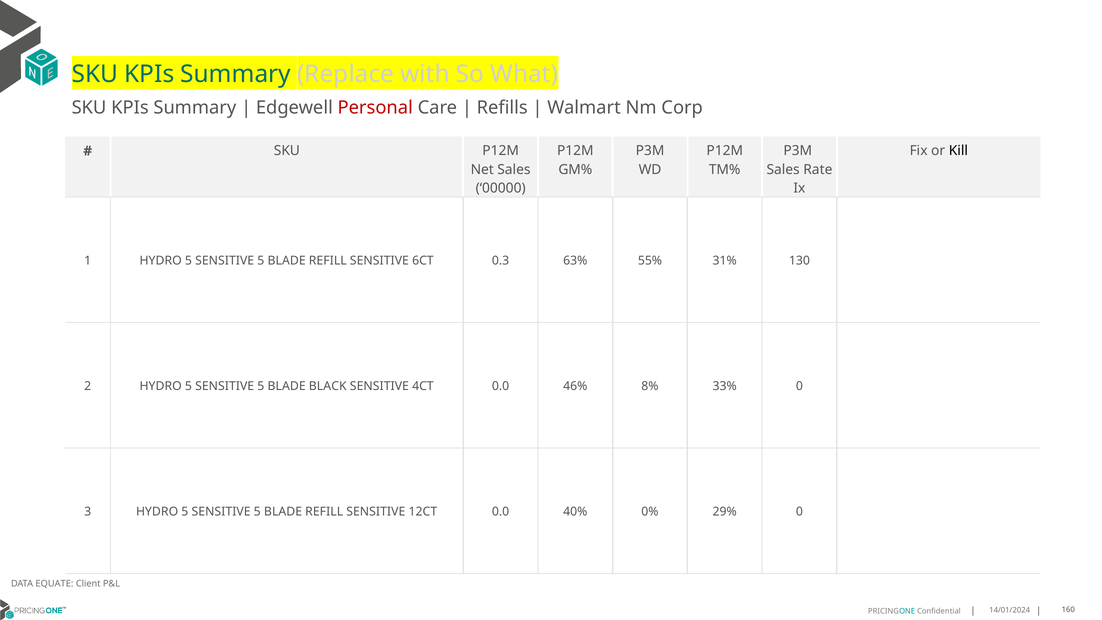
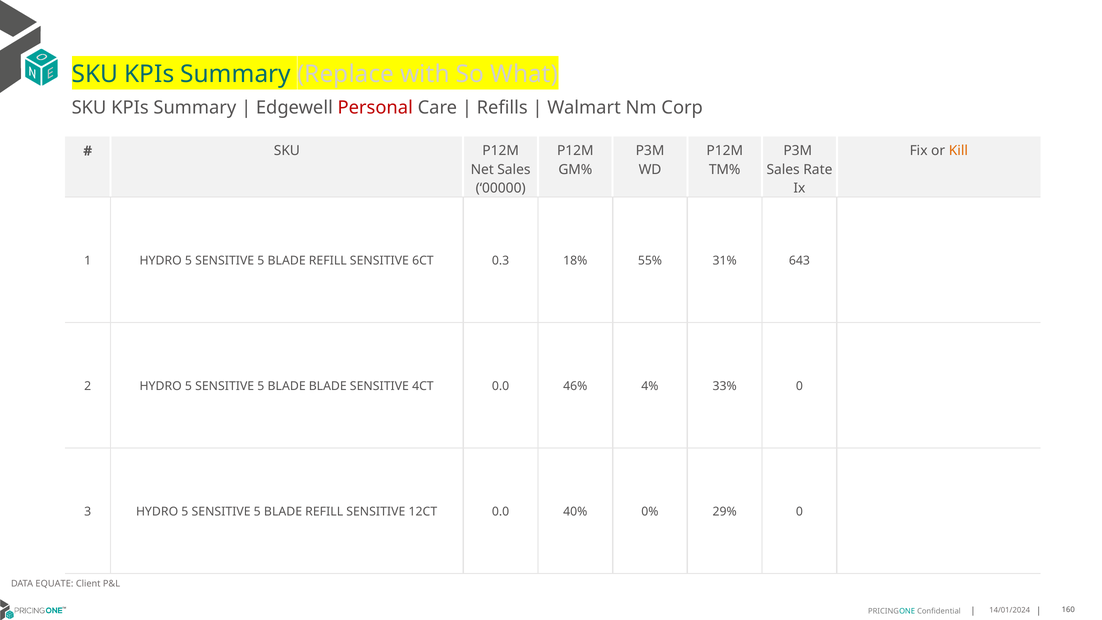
Kill colour: black -> orange (958, 151)
63%: 63% -> 18% (575, 261)
130: 130 -> 643 (799, 261)
BLADE BLACK: BLACK -> BLADE (328, 386)
8%: 8% -> 4% (650, 386)
